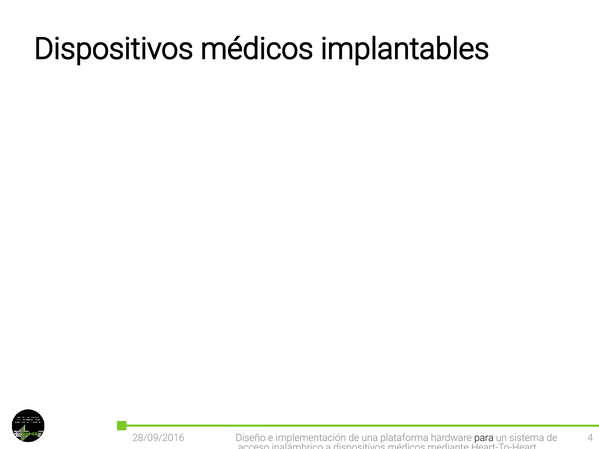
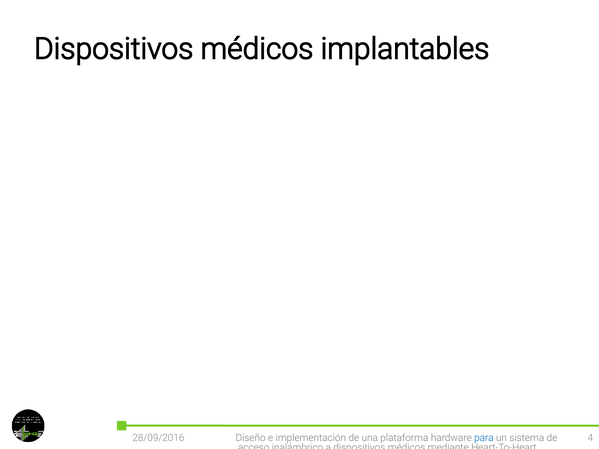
para colour: black -> blue (484, 438)
